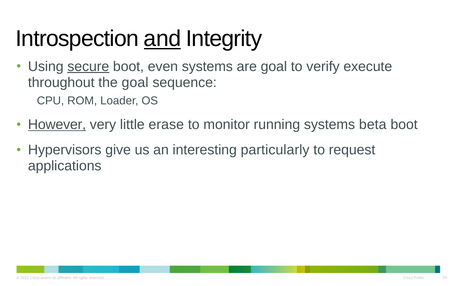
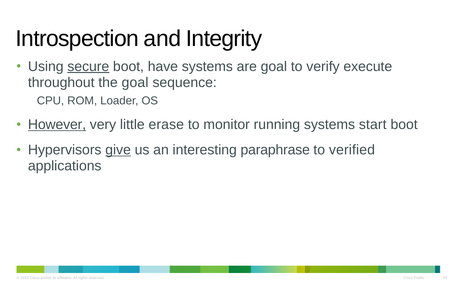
and underline: present -> none (162, 39)
even: even -> have (163, 66)
beta: beta -> start (373, 124)
give underline: none -> present (118, 150)
particularly: particularly -> paraphrase (275, 150)
request: request -> verified (352, 150)
